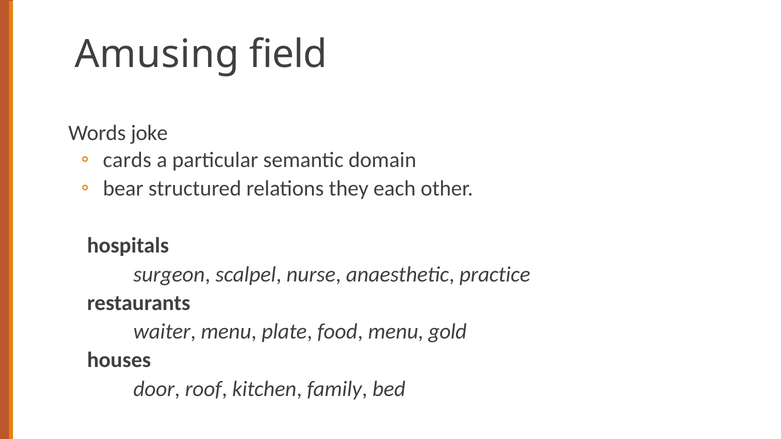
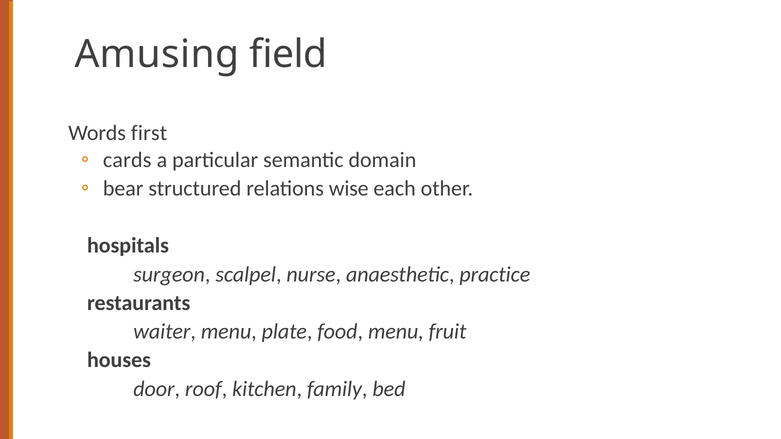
joke: joke -> first (149, 133)
they: they -> wise (349, 189)
gold: gold -> fruit (448, 332)
